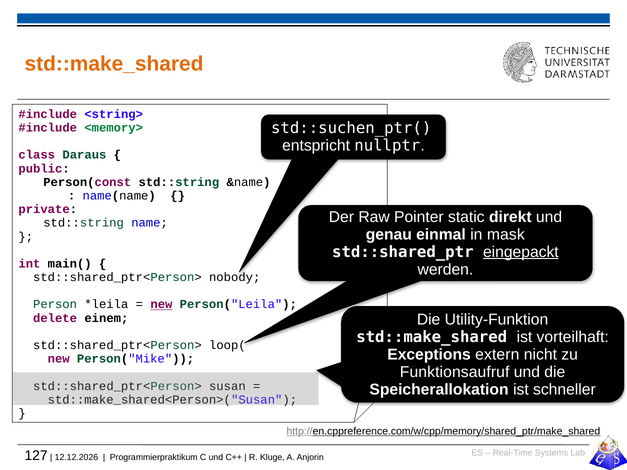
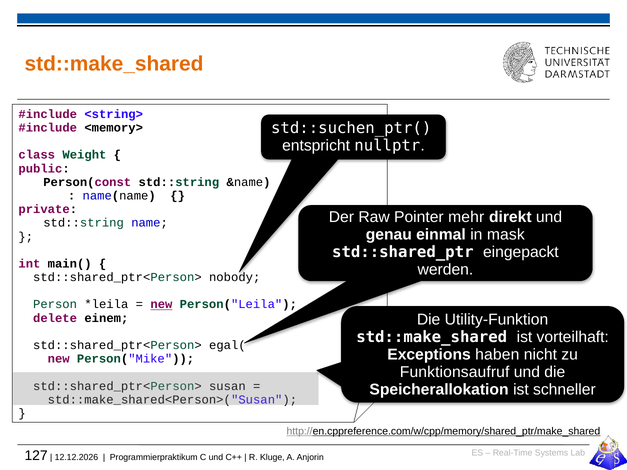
<memory> colour: green -> black (114, 128)
Daraus: Daraus -> Weight (84, 155)
static: static -> mehr (466, 217)
eingepackt underline: present -> none (521, 252)
loop(: loop( -> egal( (227, 345)
extern: extern -> haben (497, 355)
